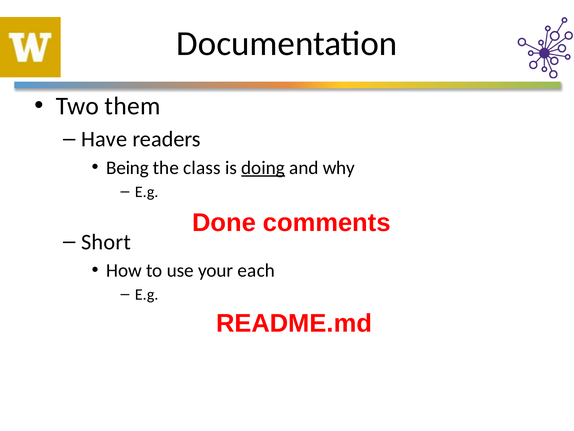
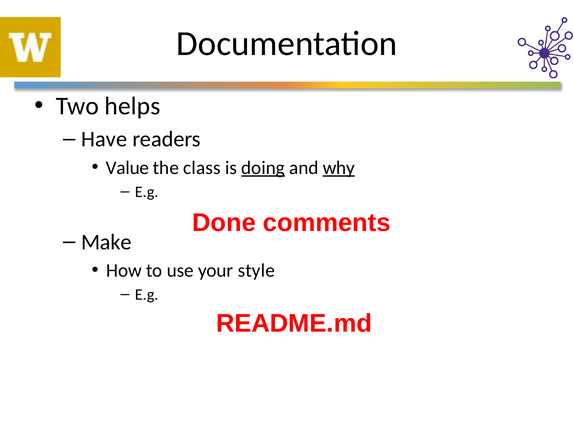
them: them -> helps (133, 106)
Being: Being -> Value (127, 168)
why underline: none -> present (339, 168)
Short: Short -> Make (106, 242)
each: each -> style (256, 270)
